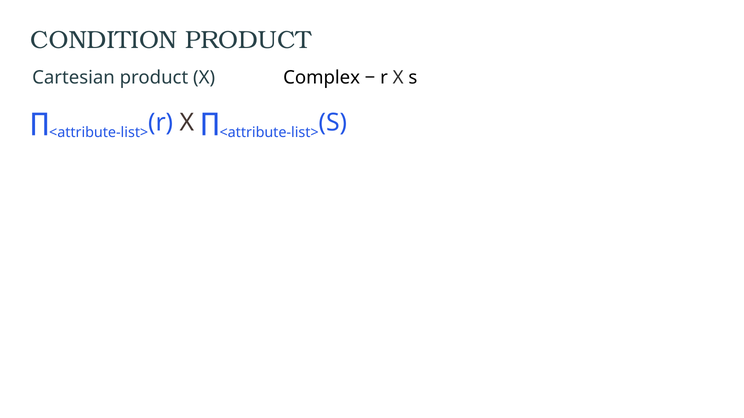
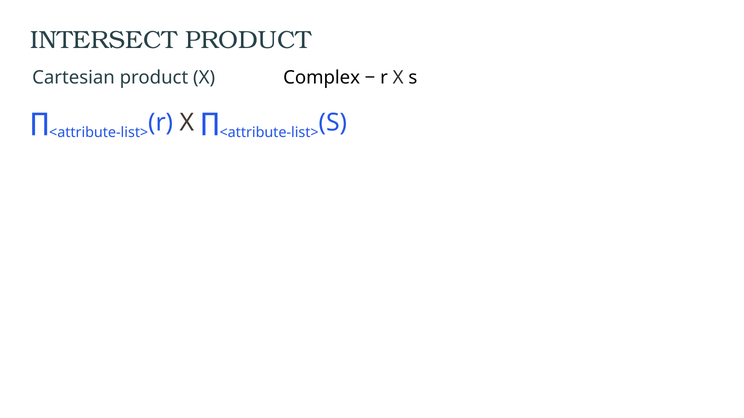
CONDITION: CONDITION -> INTERSECT (104, 40)
